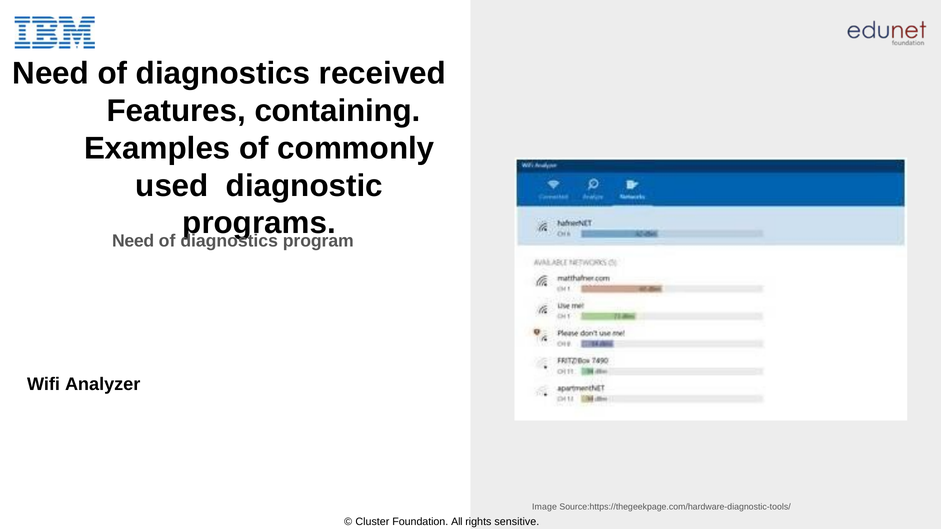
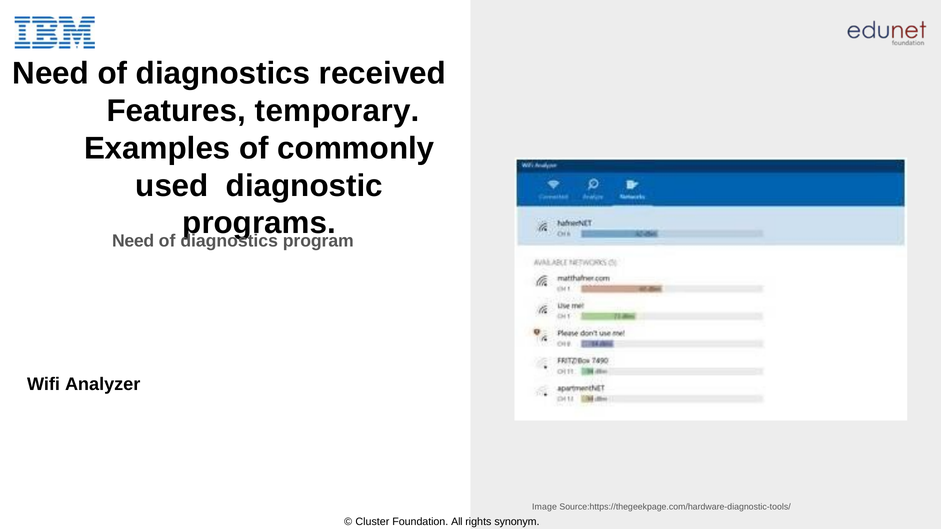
containing: containing -> temporary (337, 111)
sensitive: sensitive -> synonym (517, 522)
